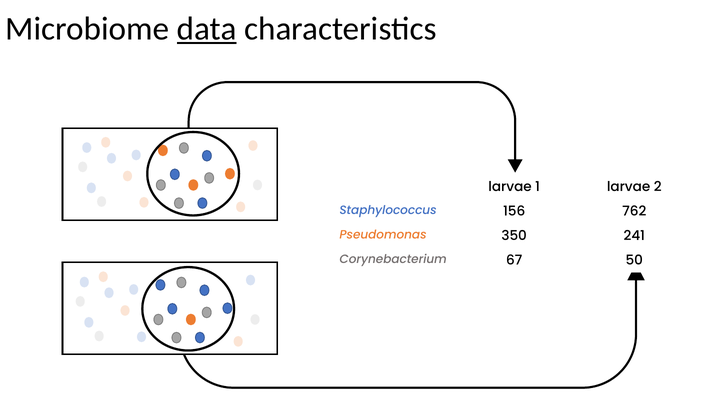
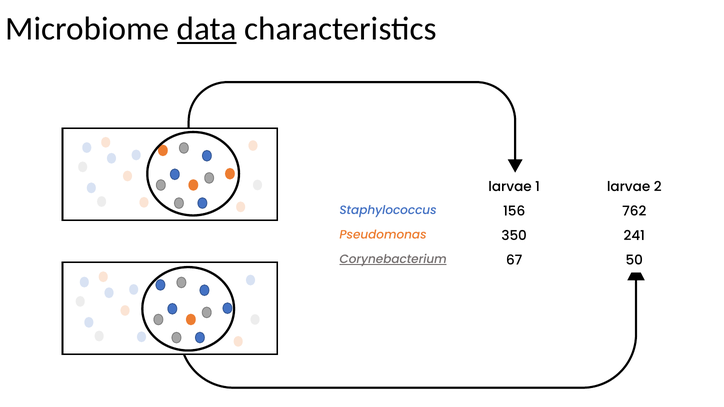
Corynebacterium underline: none -> present (393, 259)
